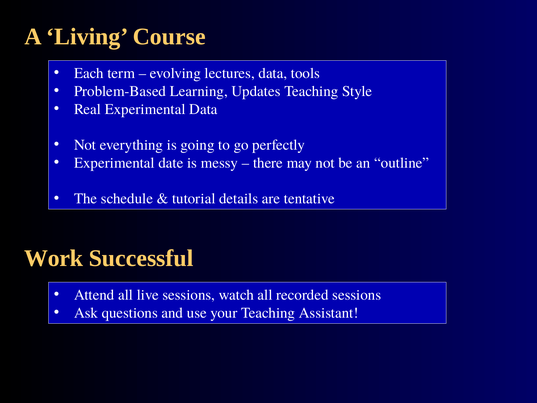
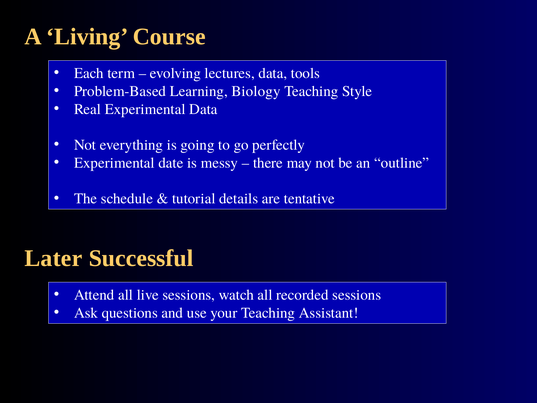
Updates: Updates -> Biology (256, 91)
Work: Work -> Later (53, 258)
